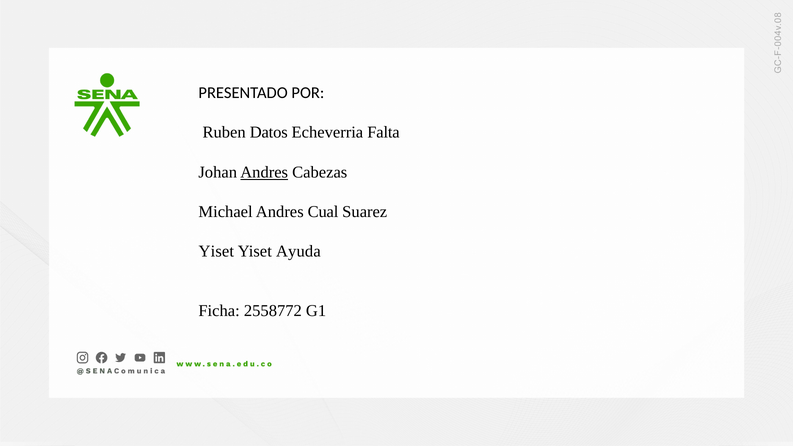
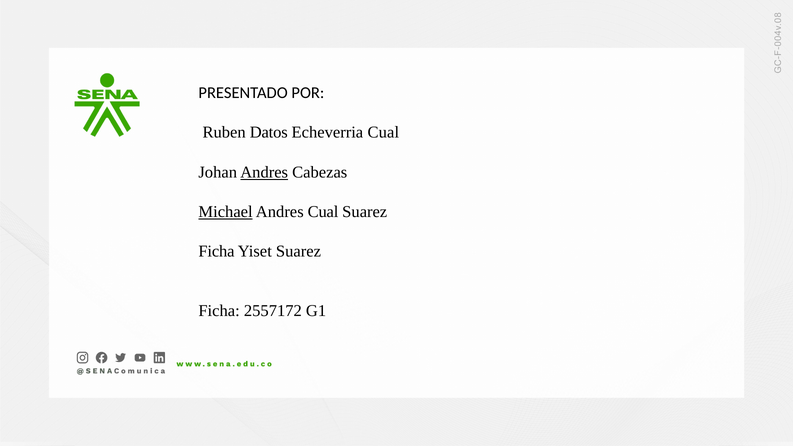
Echeverria Falta: Falta -> Cual (383, 133)
Michael underline: none -> present (226, 212)
Yiset: Yiset -> Ficha (216, 252)
Yiset Ayuda: Ayuda -> Suarez (298, 252)
2558772: 2558772 -> 2557172 (273, 311)
